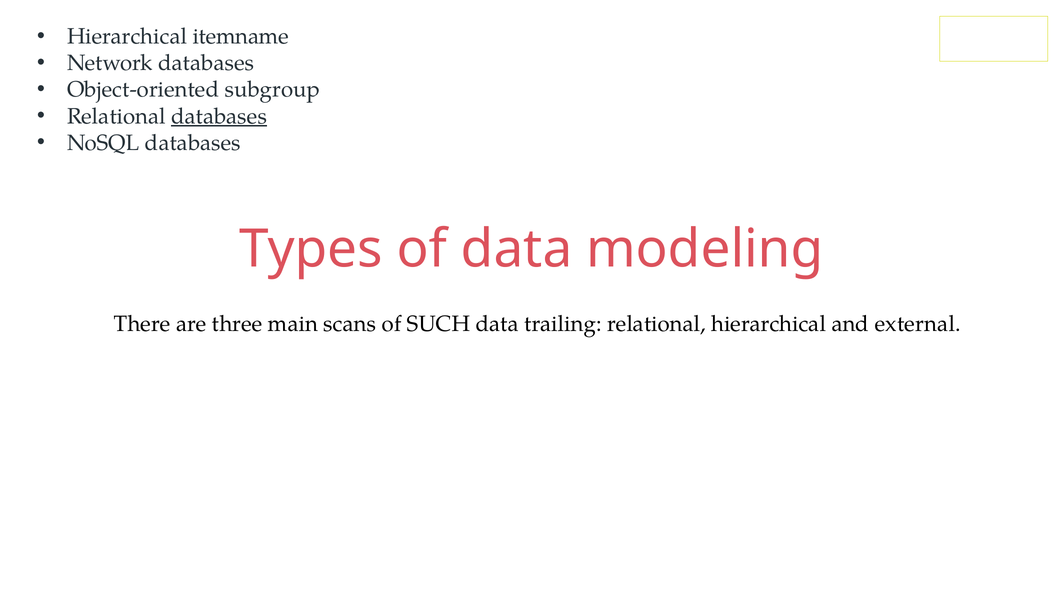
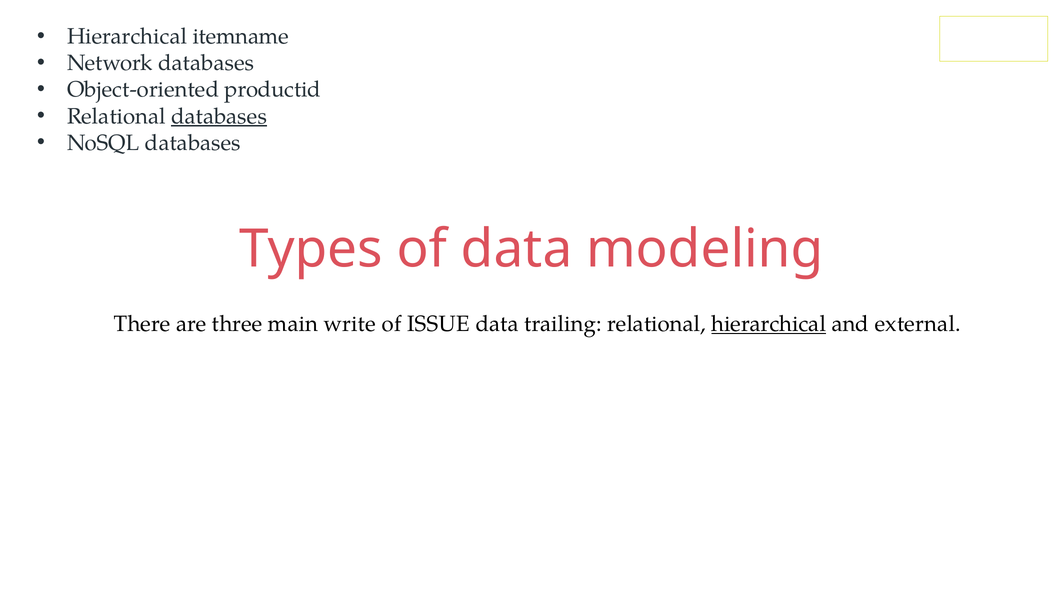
subgroup: subgroup -> productid (273, 90)
scans: scans -> write (350, 324)
SUCH: SUCH -> ISSUE (439, 324)
hierarchical underline: none -> present (769, 324)
